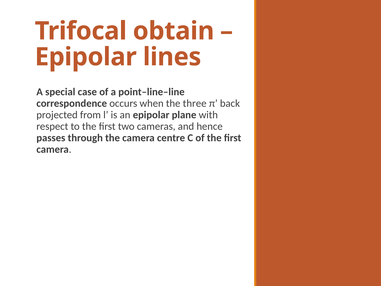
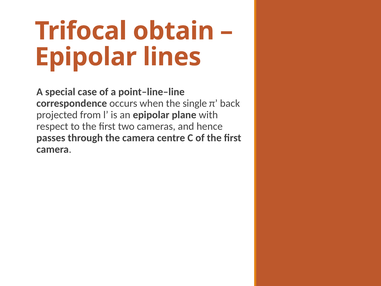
three: three -> single (195, 103)
